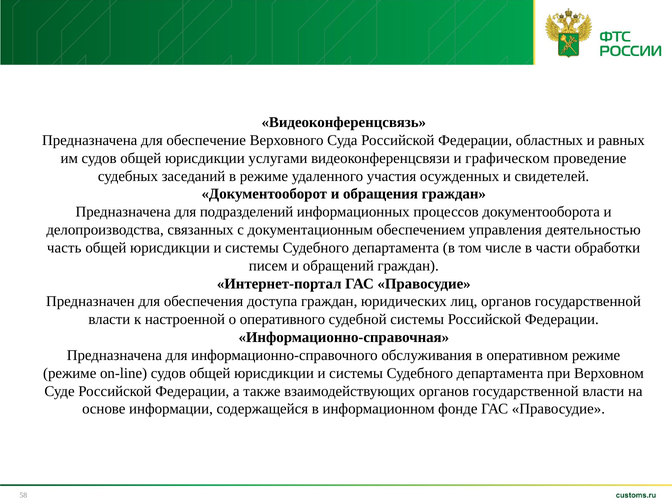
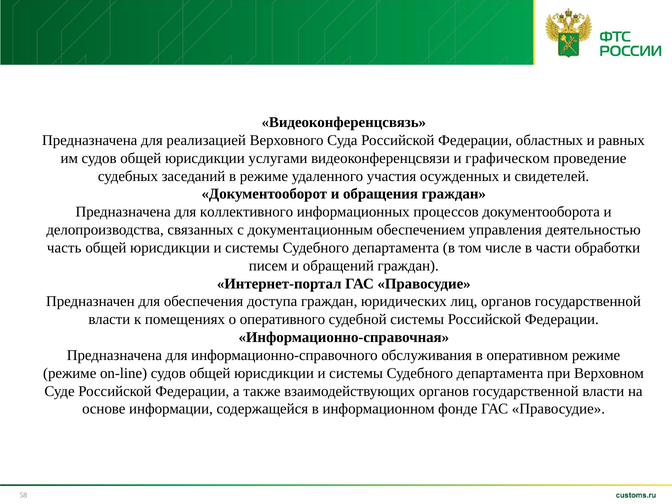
обеспечение: обеспечение -> реализацией (206, 140)
подразделений: подразделений -> коллективного (247, 212)
настроенной: настроенной -> помещениях (185, 319)
